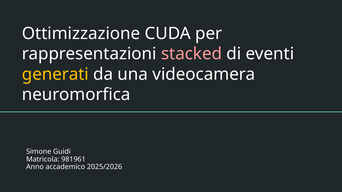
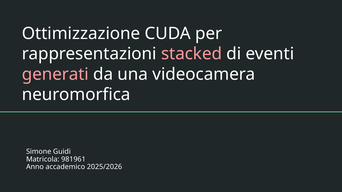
generati colour: yellow -> pink (55, 74)
